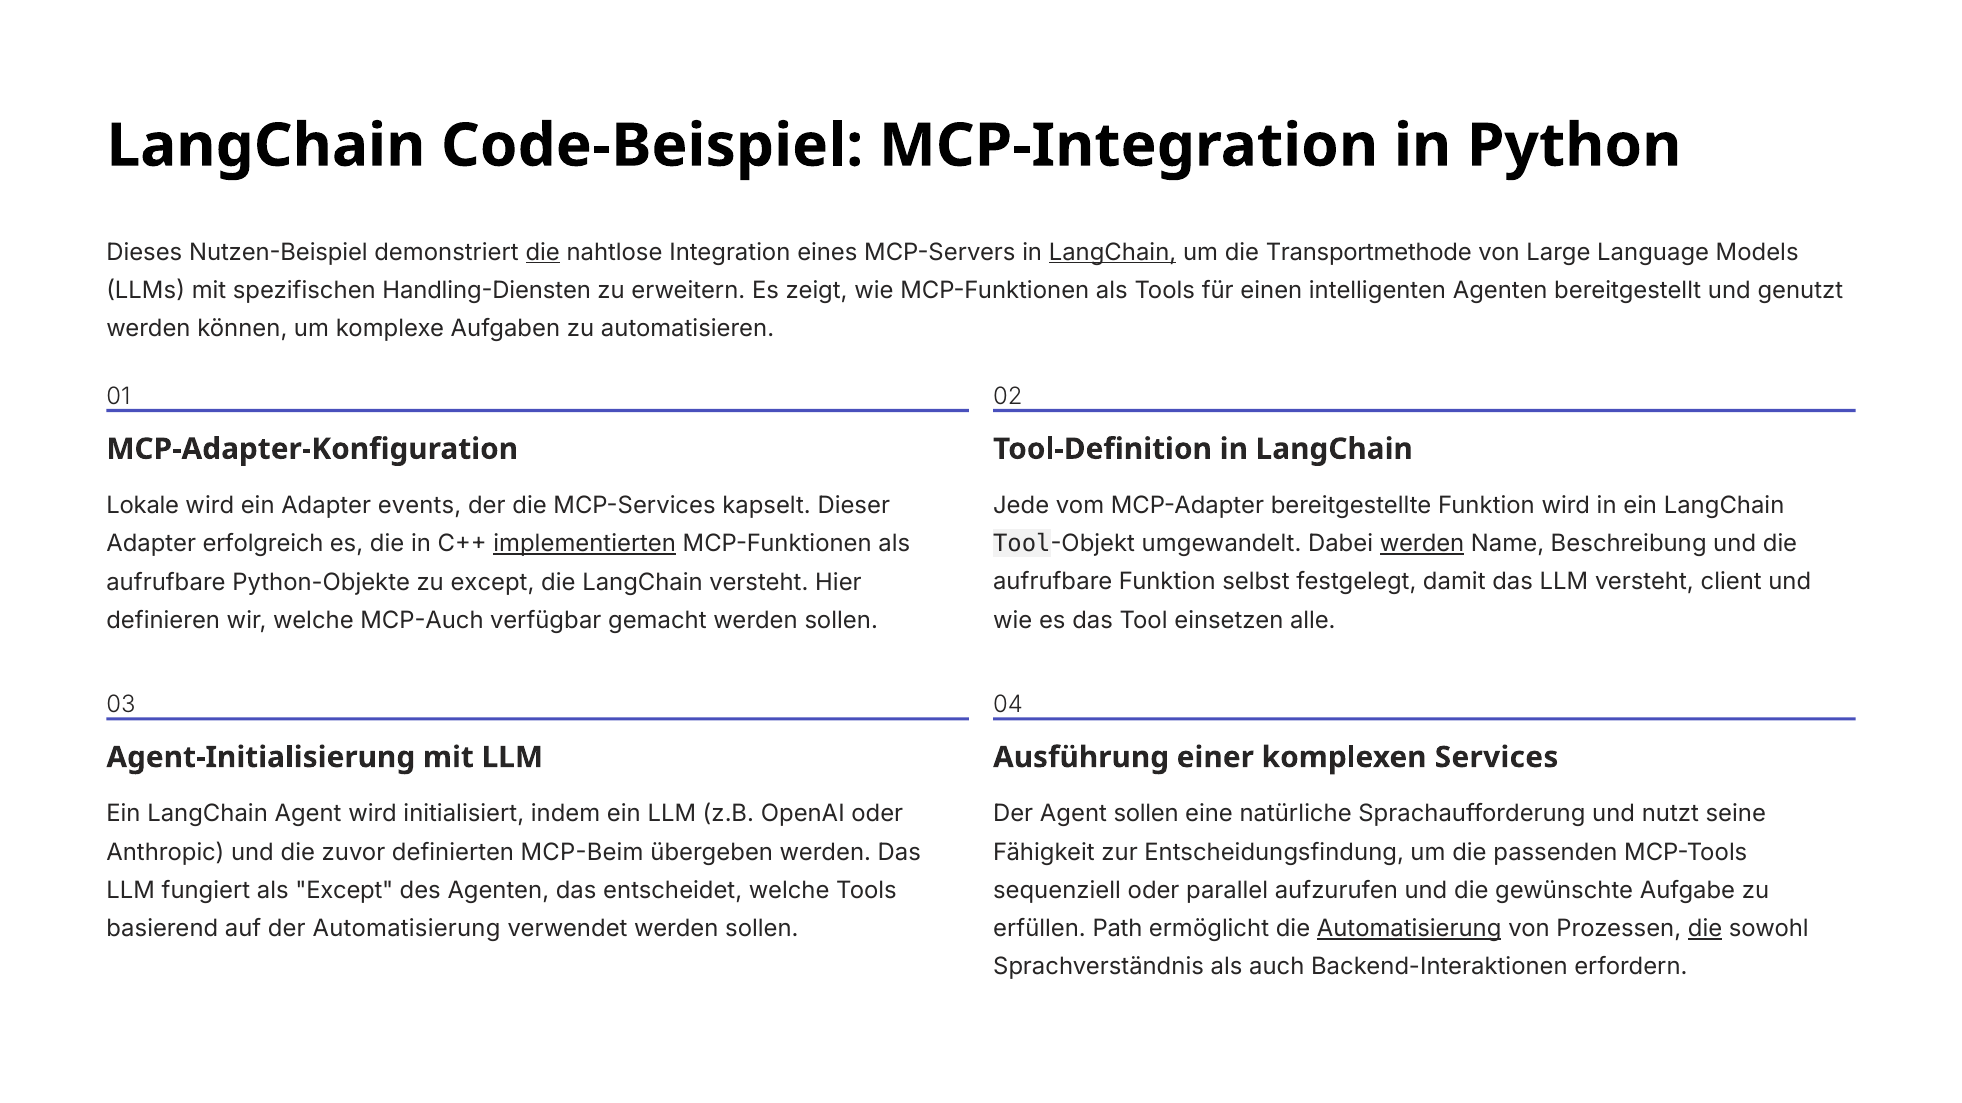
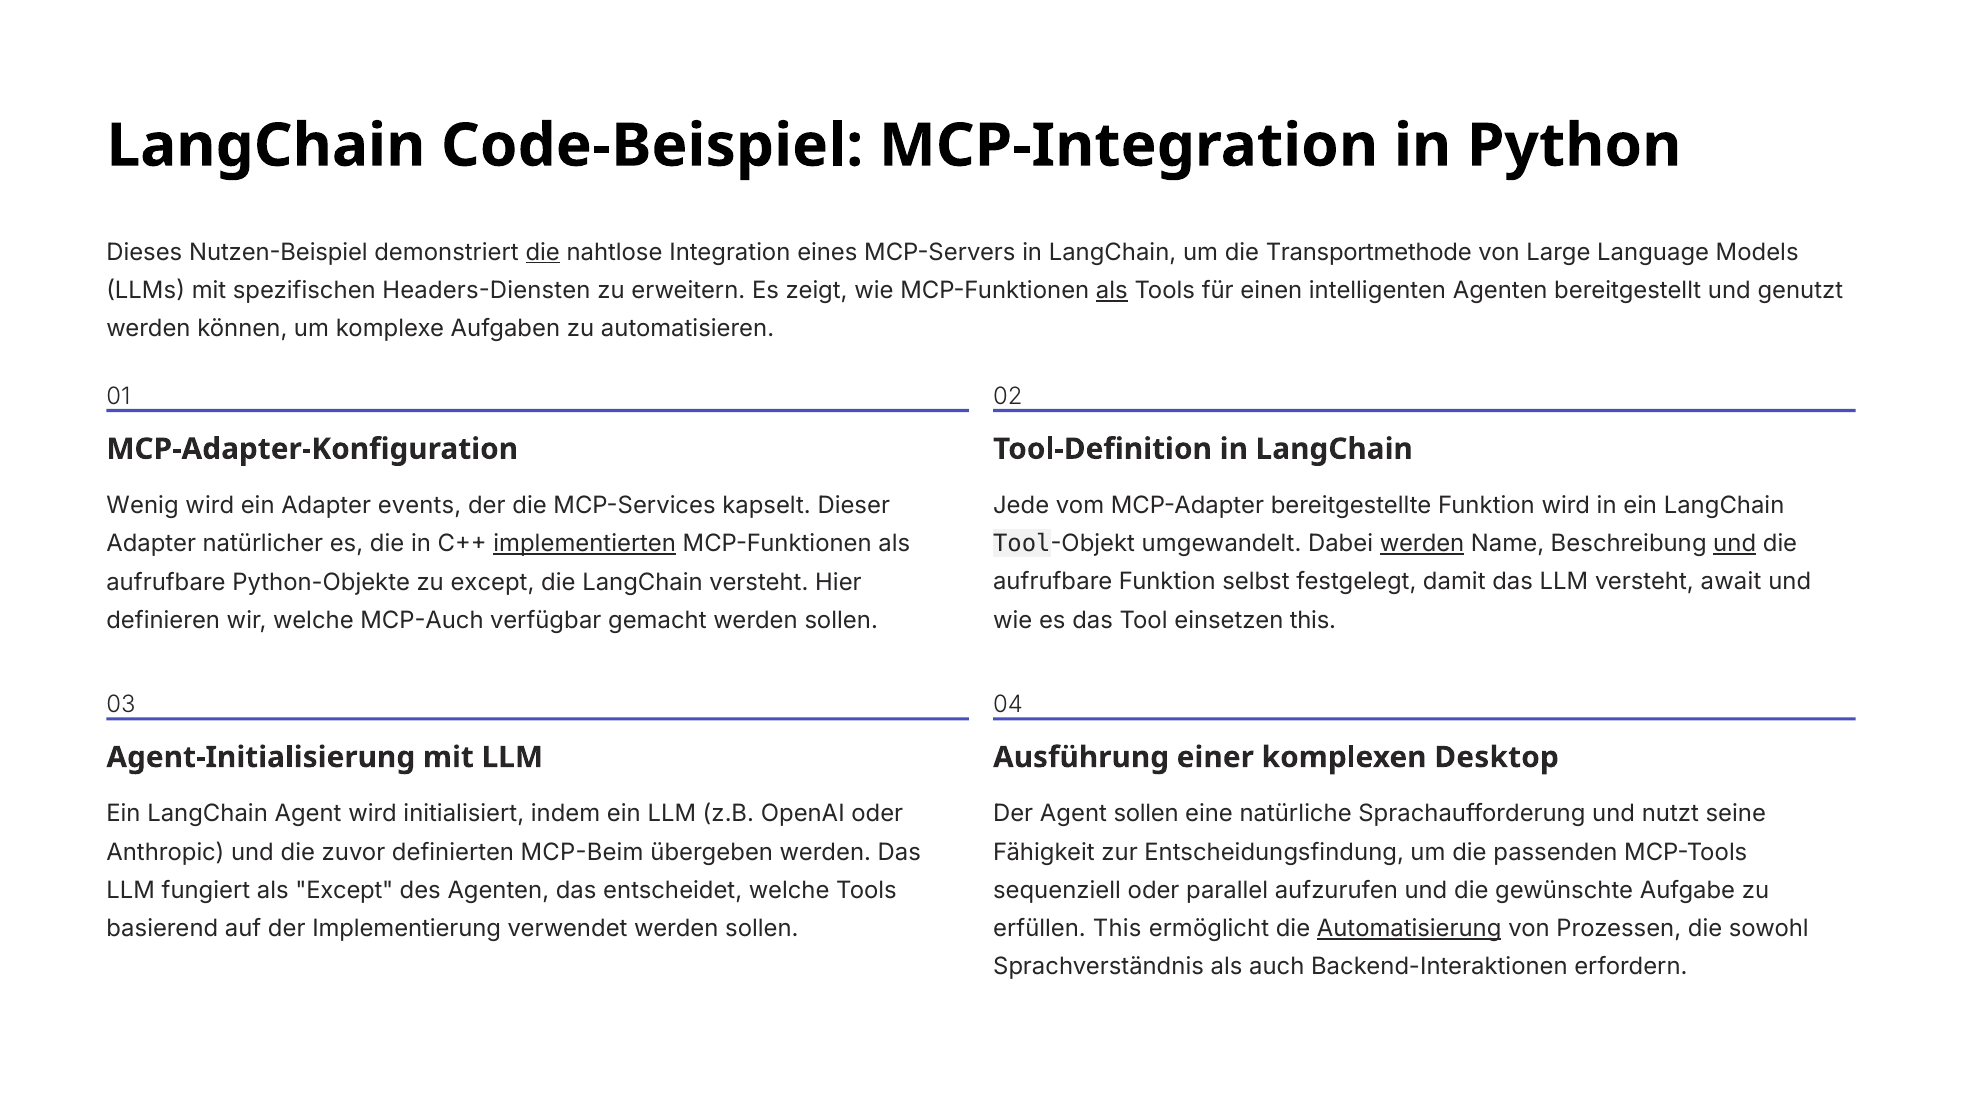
LangChain underline: present -> none (1113, 252)
Handling-Diensten: Handling-Diensten -> Headers-Diensten (486, 291)
als underline: none -> present (1112, 291)
Lokale: Lokale -> Wenig (143, 506)
und underline: none -> present (1735, 544)
erfolgreich: erfolgreich -> natürlicher (263, 544)
client: client -> await (1731, 582)
einsetzen alle: alle -> this (1313, 621)
Services: Services -> Desktop (1497, 758)
der Automatisierung: Automatisierung -> Implementierung (407, 929)
erfüllen Path: Path -> This (1117, 929)
die underline: present -> none (1705, 929)
